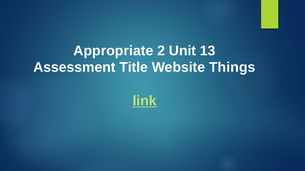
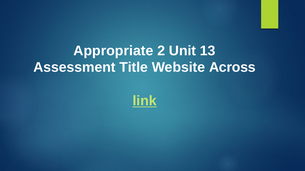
Things: Things -> Across (232, 68)
